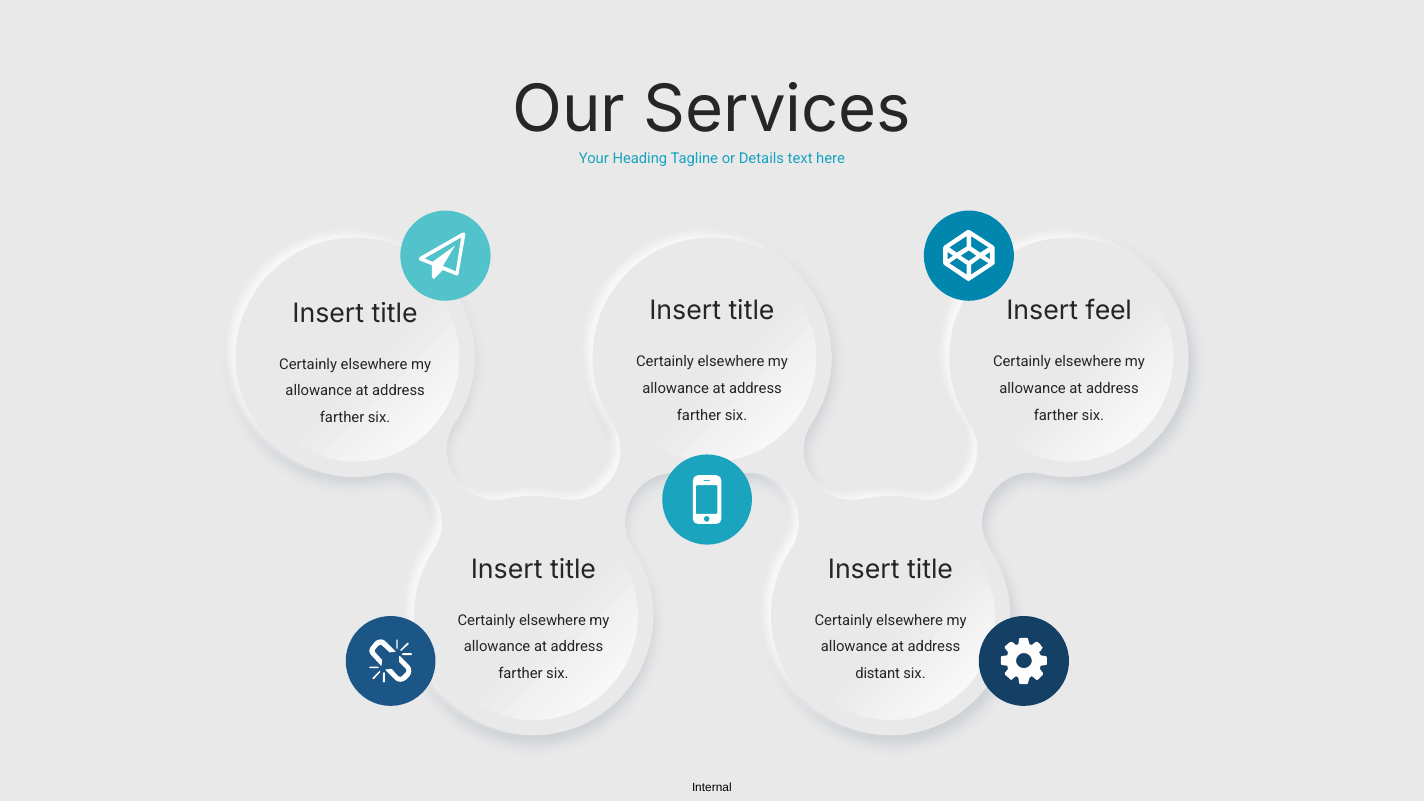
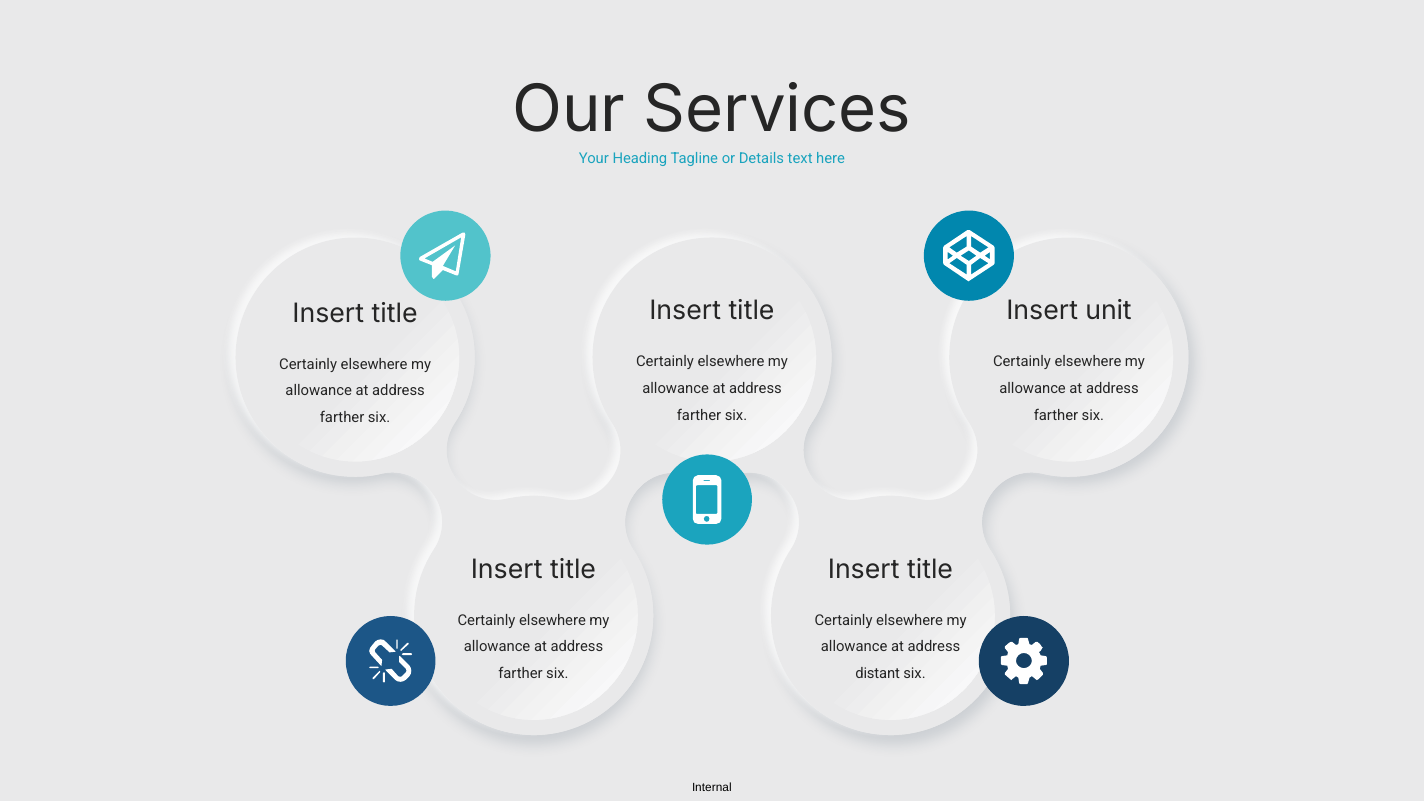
feel: feel -> unit (1109, 311)
